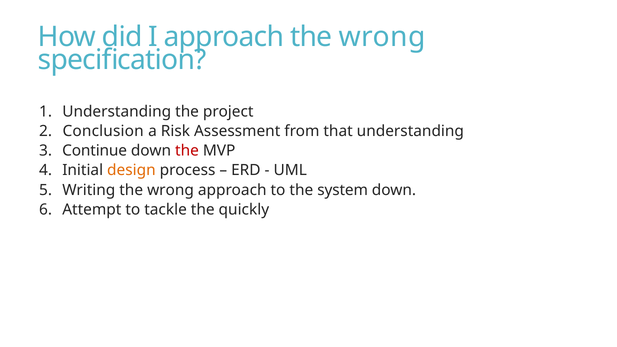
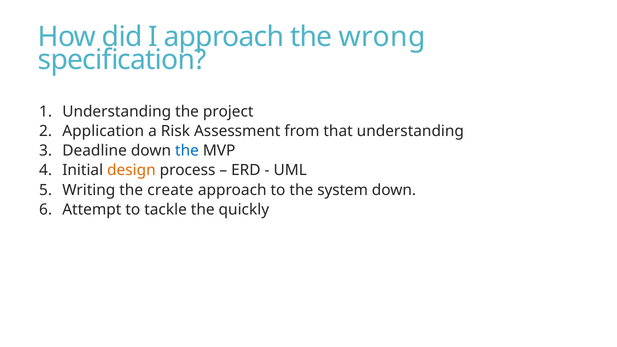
Conclusion: Conclusion -> Application (103, 131)
Continue: Continue -> Deadline (95, 151)
the colour: red -> blue (187, 151)
Writing the wrong: wrong -> create (170, 190)
